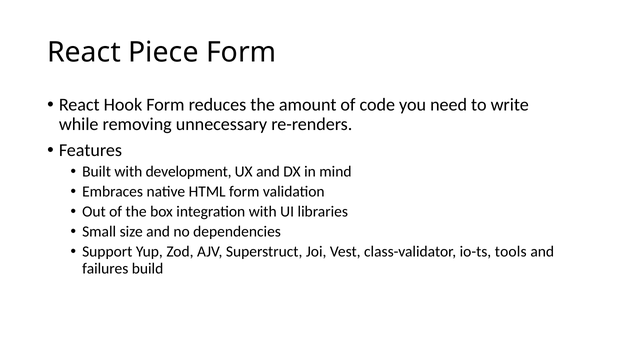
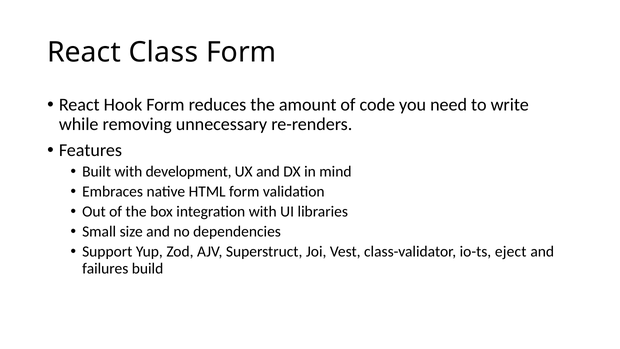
Piece: Piece -> Class (163, 52)
tools: tools -> eject (511, 252)
